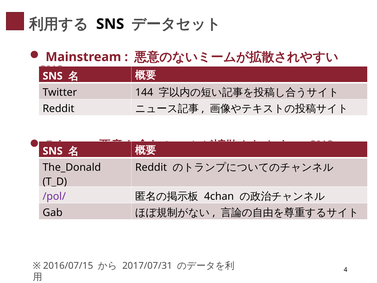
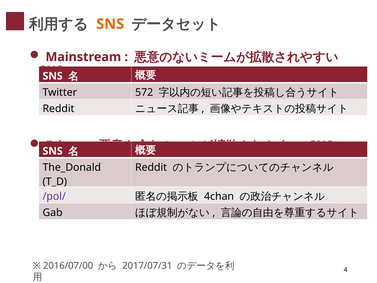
SNS colour: black -> orange (110, 24)
144: 144 -> 572 (144, 92)
2016/07/15: 2016/07/15 -> 2016/07/00 (68, 266)
